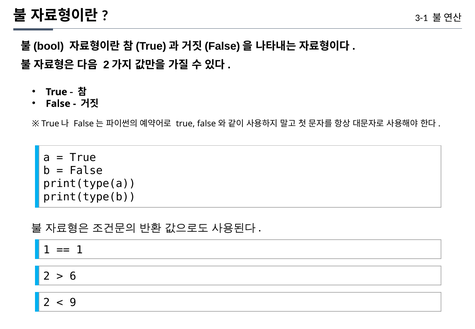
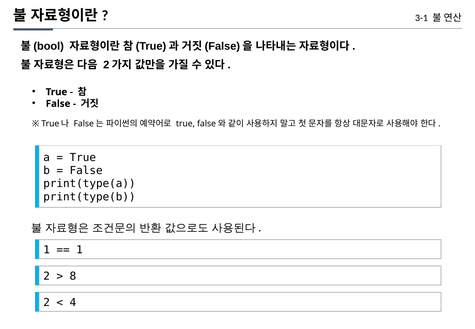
6: 6 -> 8 (73, 276)
9: 9 -> 4 (73, 302)
